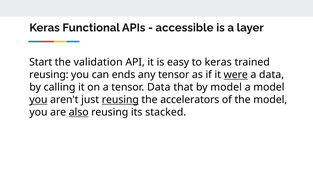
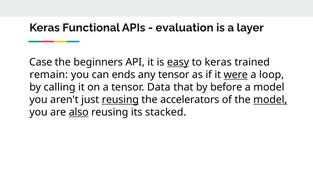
accessible: accessible -> evaluation (185, 28)
Start: Start -> Case (41, 62)
validation: validation -> beginners (98, 62)
easy underline: none -> present (178, 62)
reusing: reusing -> remain (49, 75)
a data: data -> loop (272, 75)
by model: model -> before (226, 87)
you underline: present -> none (38, 100)
model underline: none -> present (270, 100)
